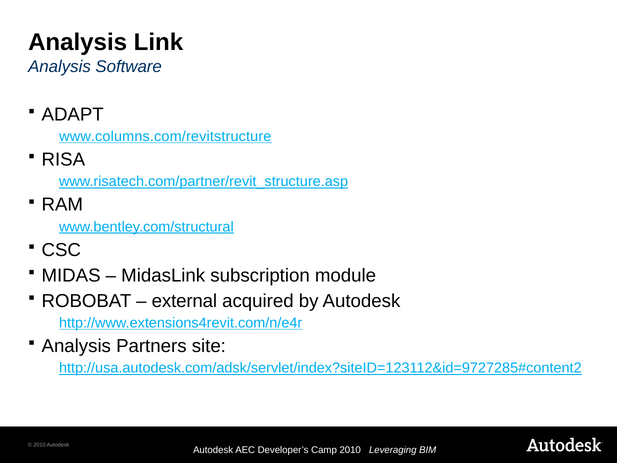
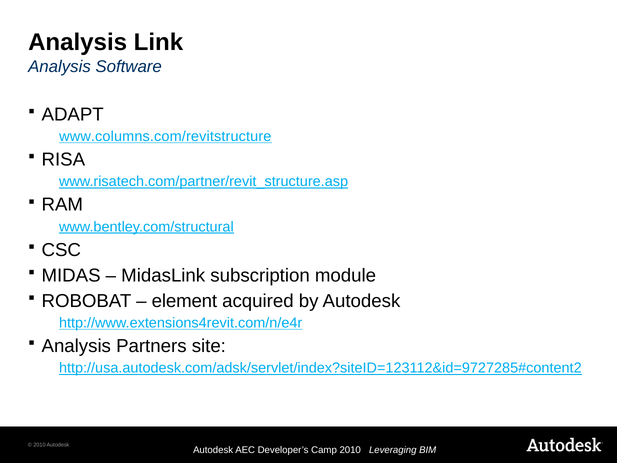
external: external -> element (184, 301)
